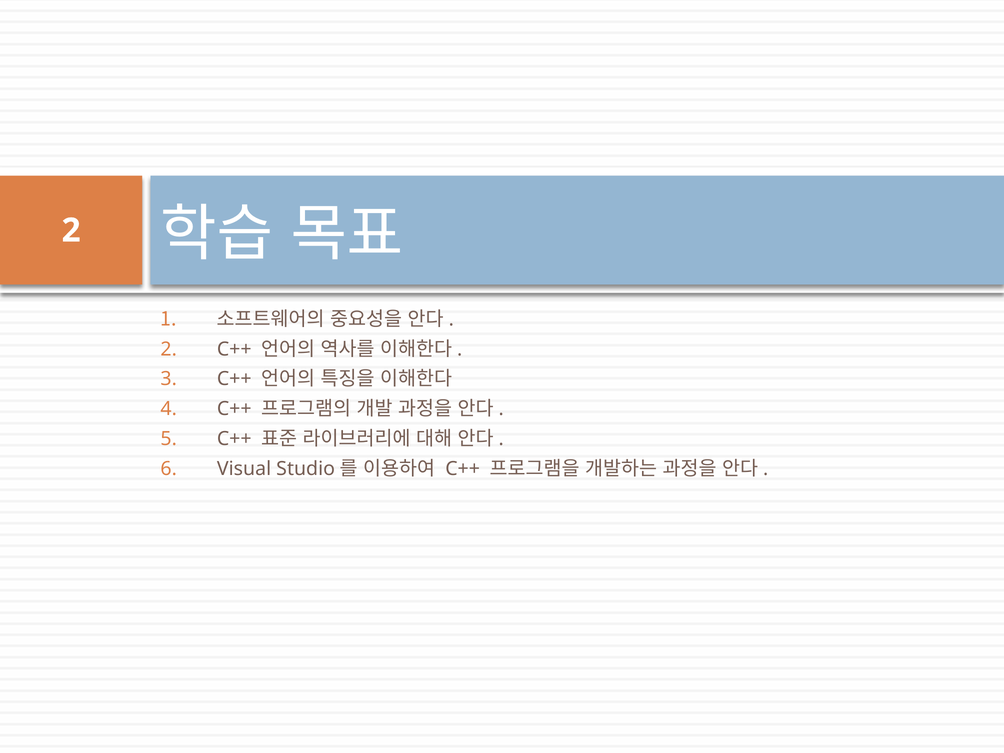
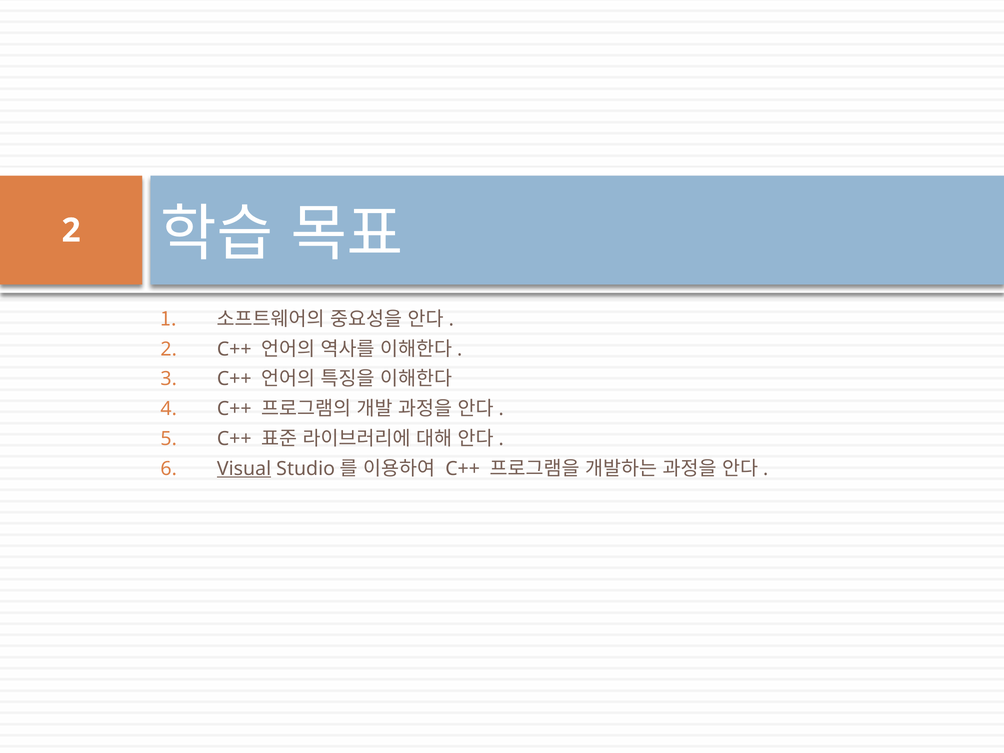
Visual underline: none -> present (244, 469)
